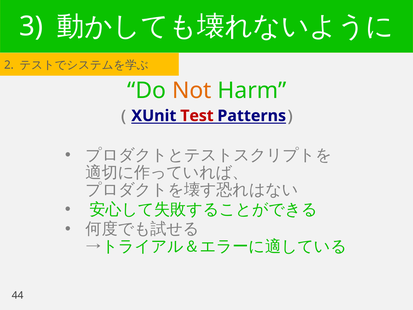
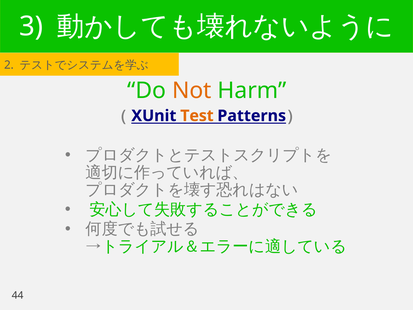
Test colour: red -> orange (197, 116)
